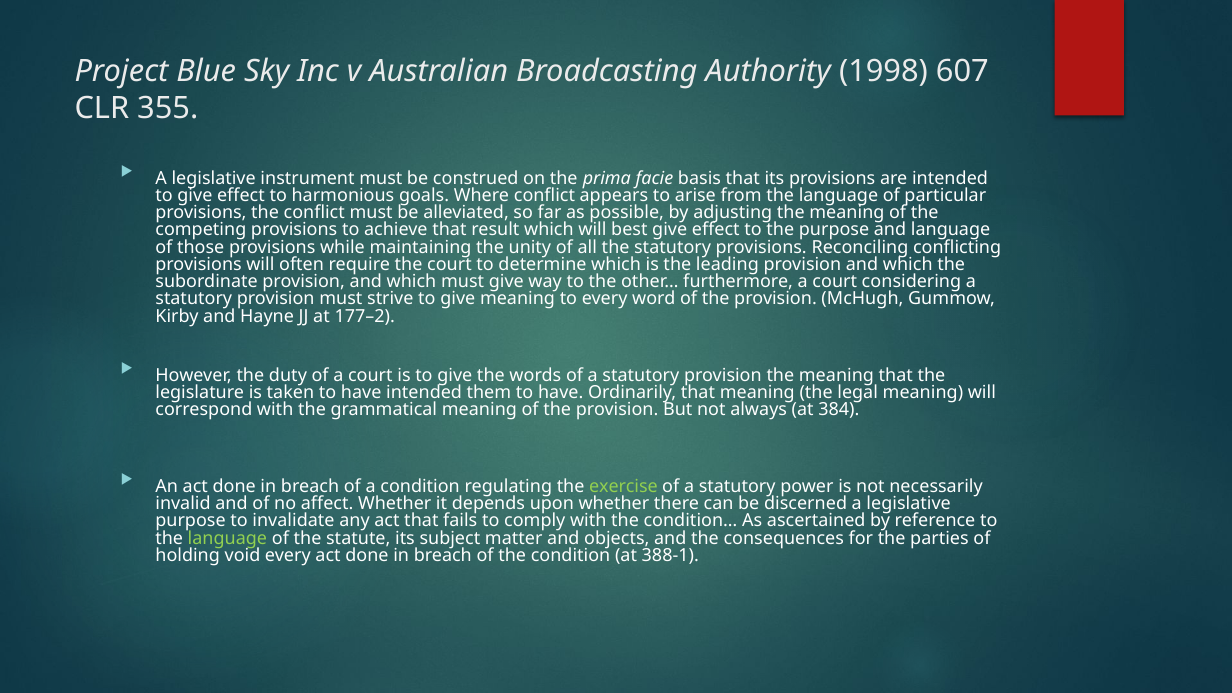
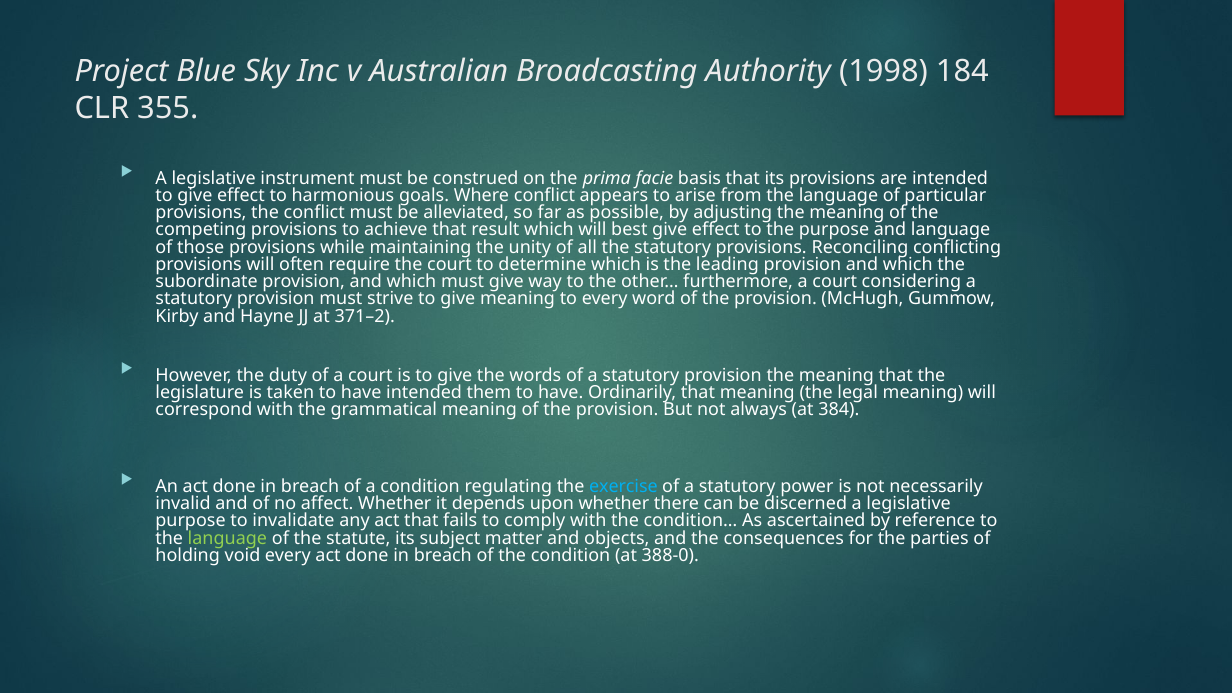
607: 607 -> 184 (962, 71)
177–2: 177–2 -> 371–2 (365, 316)
exercise colour: light green -> light blue (623, 487)
388-1: 388-1 -> 388-0 (670, 555)
